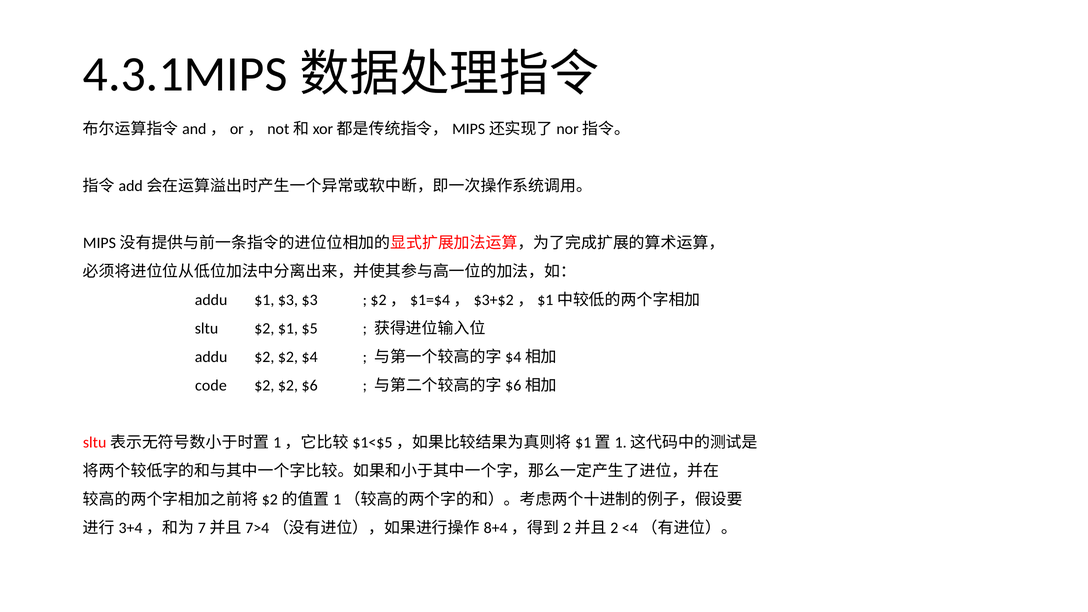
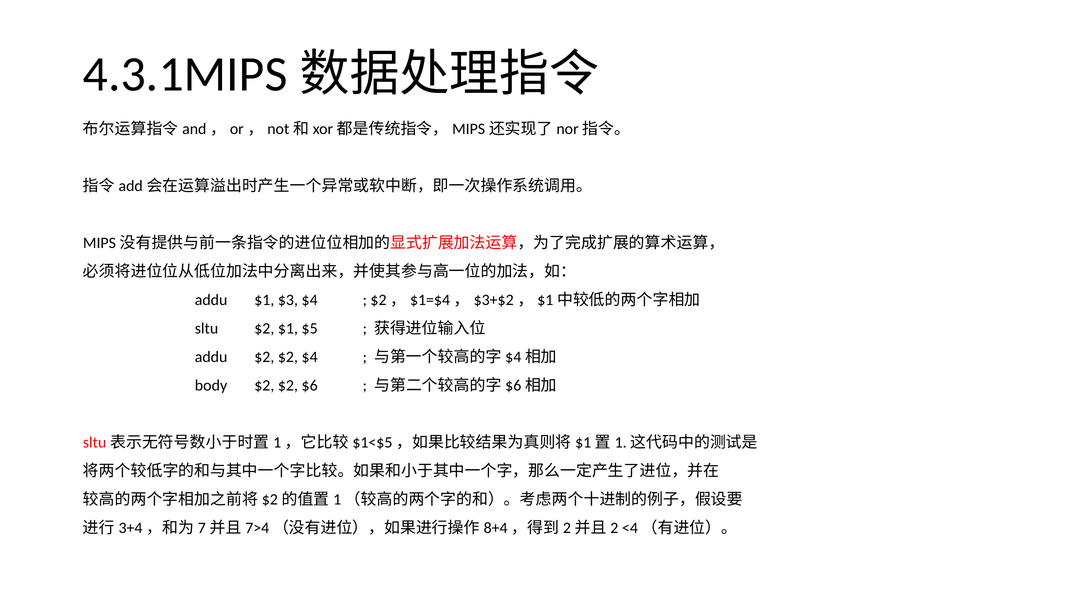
$3 $3: $3 -> $4 (310, 300)
code: code -> body (211, 386)
